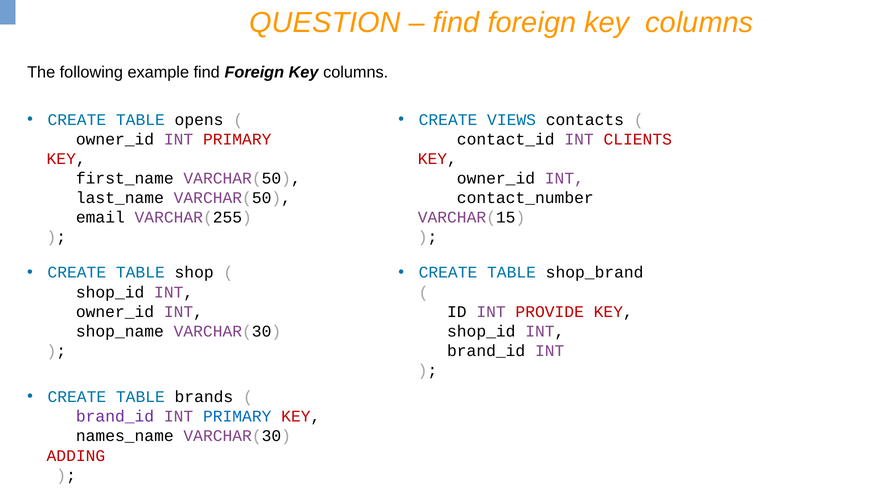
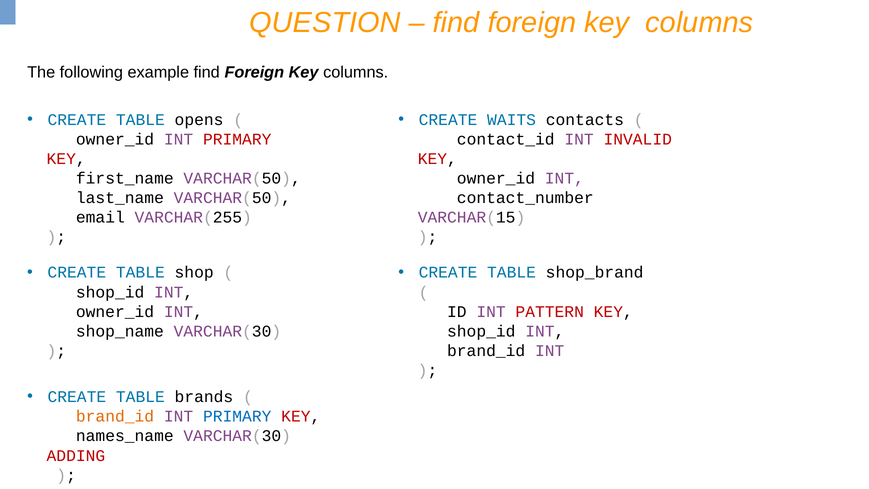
VIEWS: VIEWS -> WAITS (512, 120)
CLIENTS: CLIENTS -> INVALID (638, 139)
PROVIDE: PROVIDE -> PATTERN (550, 312)
brand_id colour: purple -> orange (115, 416)
